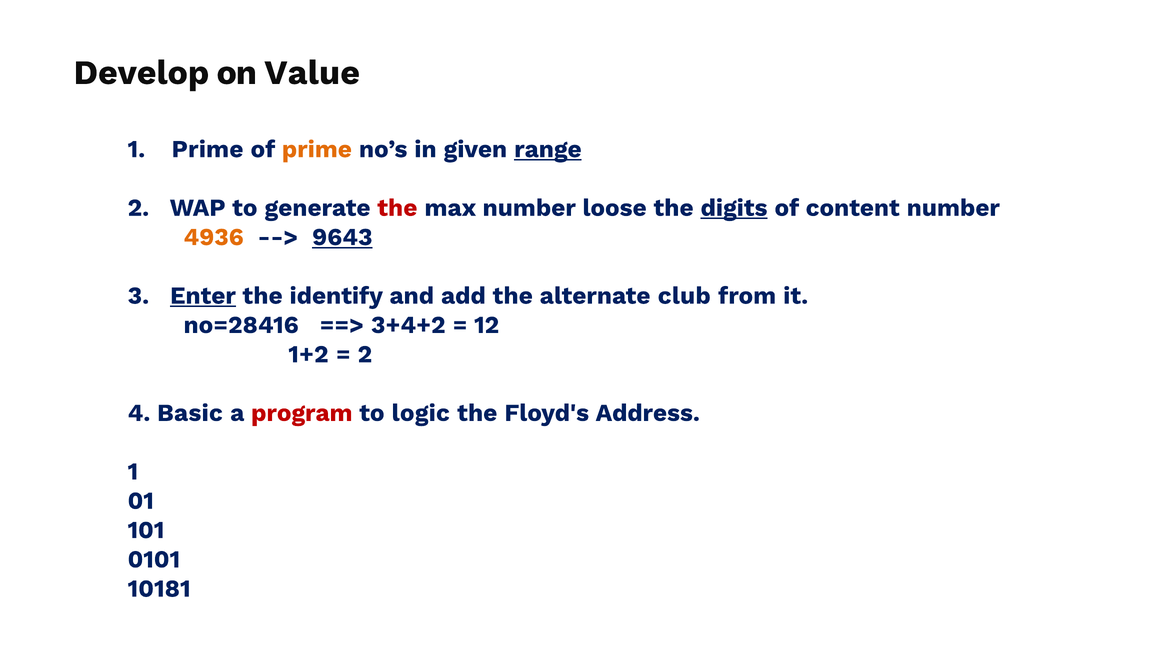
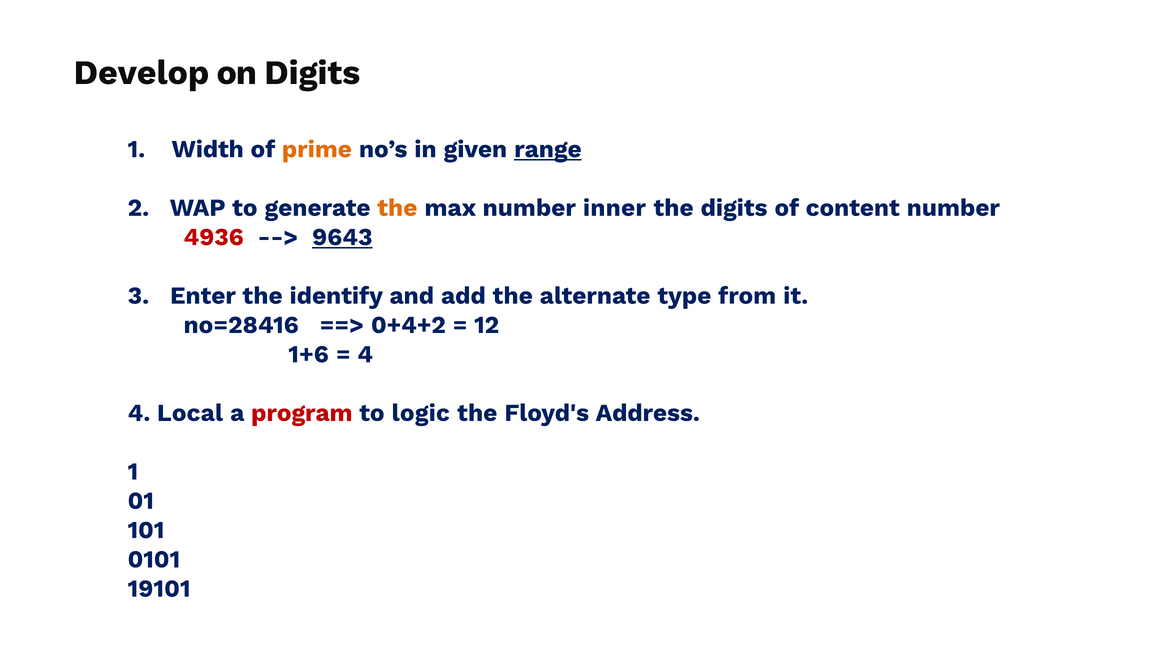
on Value: Value -> Digits (312, 73)
1 Prime: Prime -> Width (208, 149)
the colour: red -> orange (397, 208)
loose: loose -> inner (614, 208)
digits underline: present -> none (734, 208)
4936 colour: orange -> red (214, 237)
Enter underline: present -> none (203, 295)
club: club -> type (684, 295)
3+4+2: 3+4+2 -> 0+4+2 (408, 325)
1+2: 1+2 -> 1+6 (309, 354)
2: 2 -> 4 (365, 354)
Basic: Basic -> Local (190, 413)
10181: 10181 -> 19101 (159, 588)
